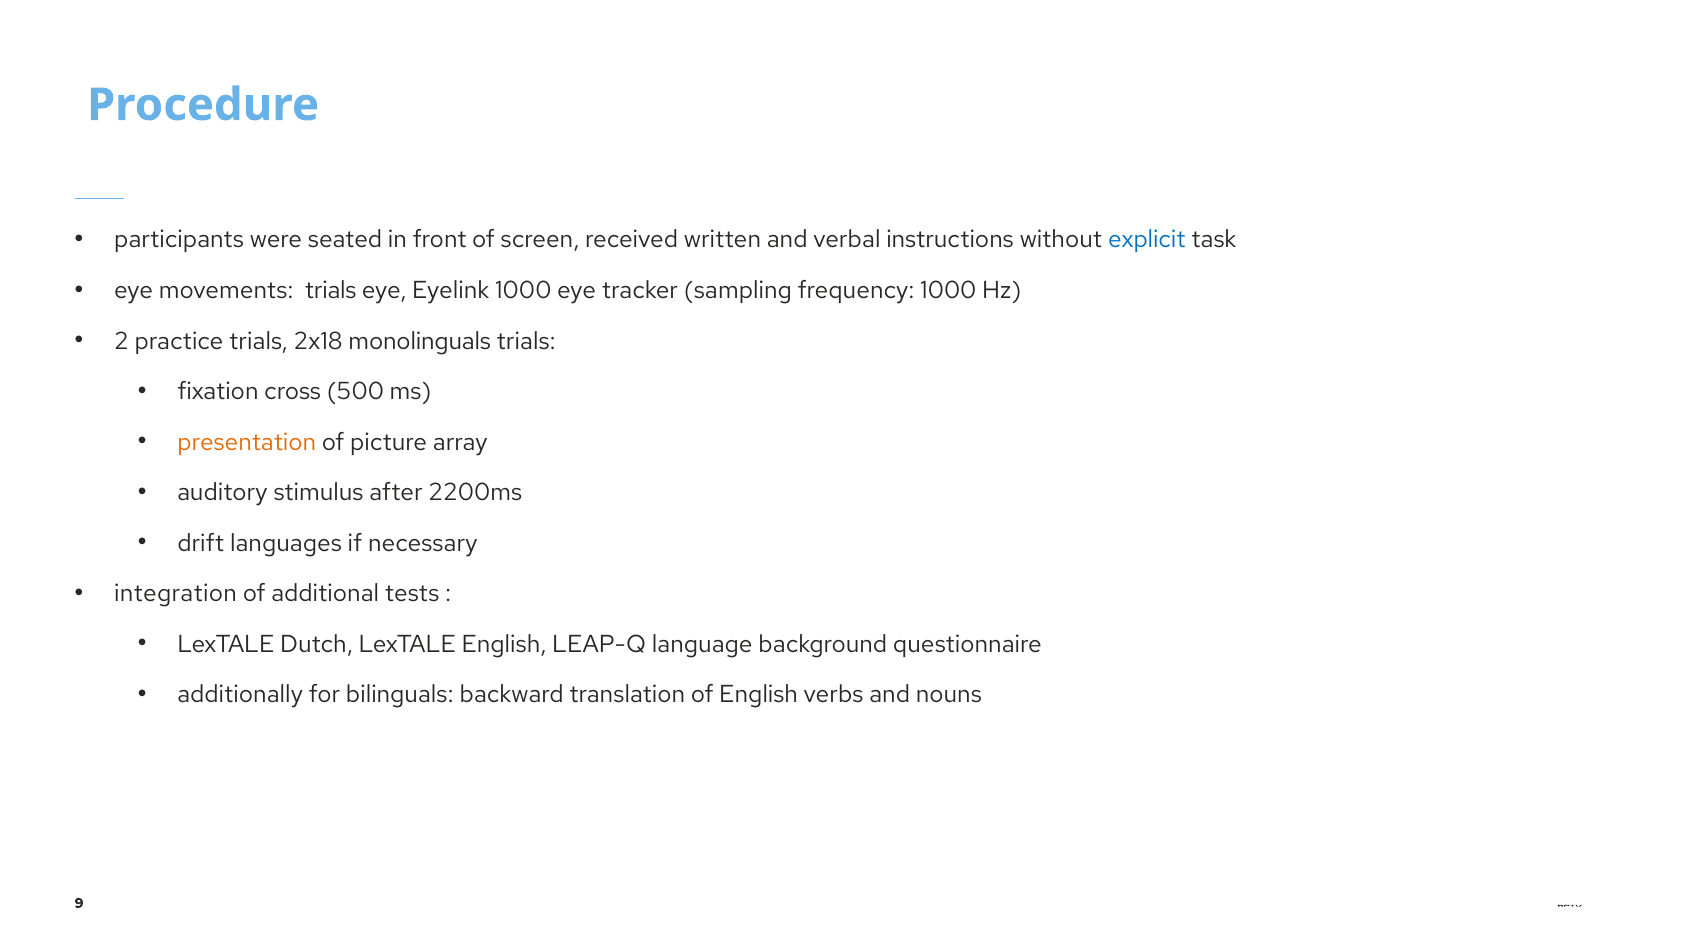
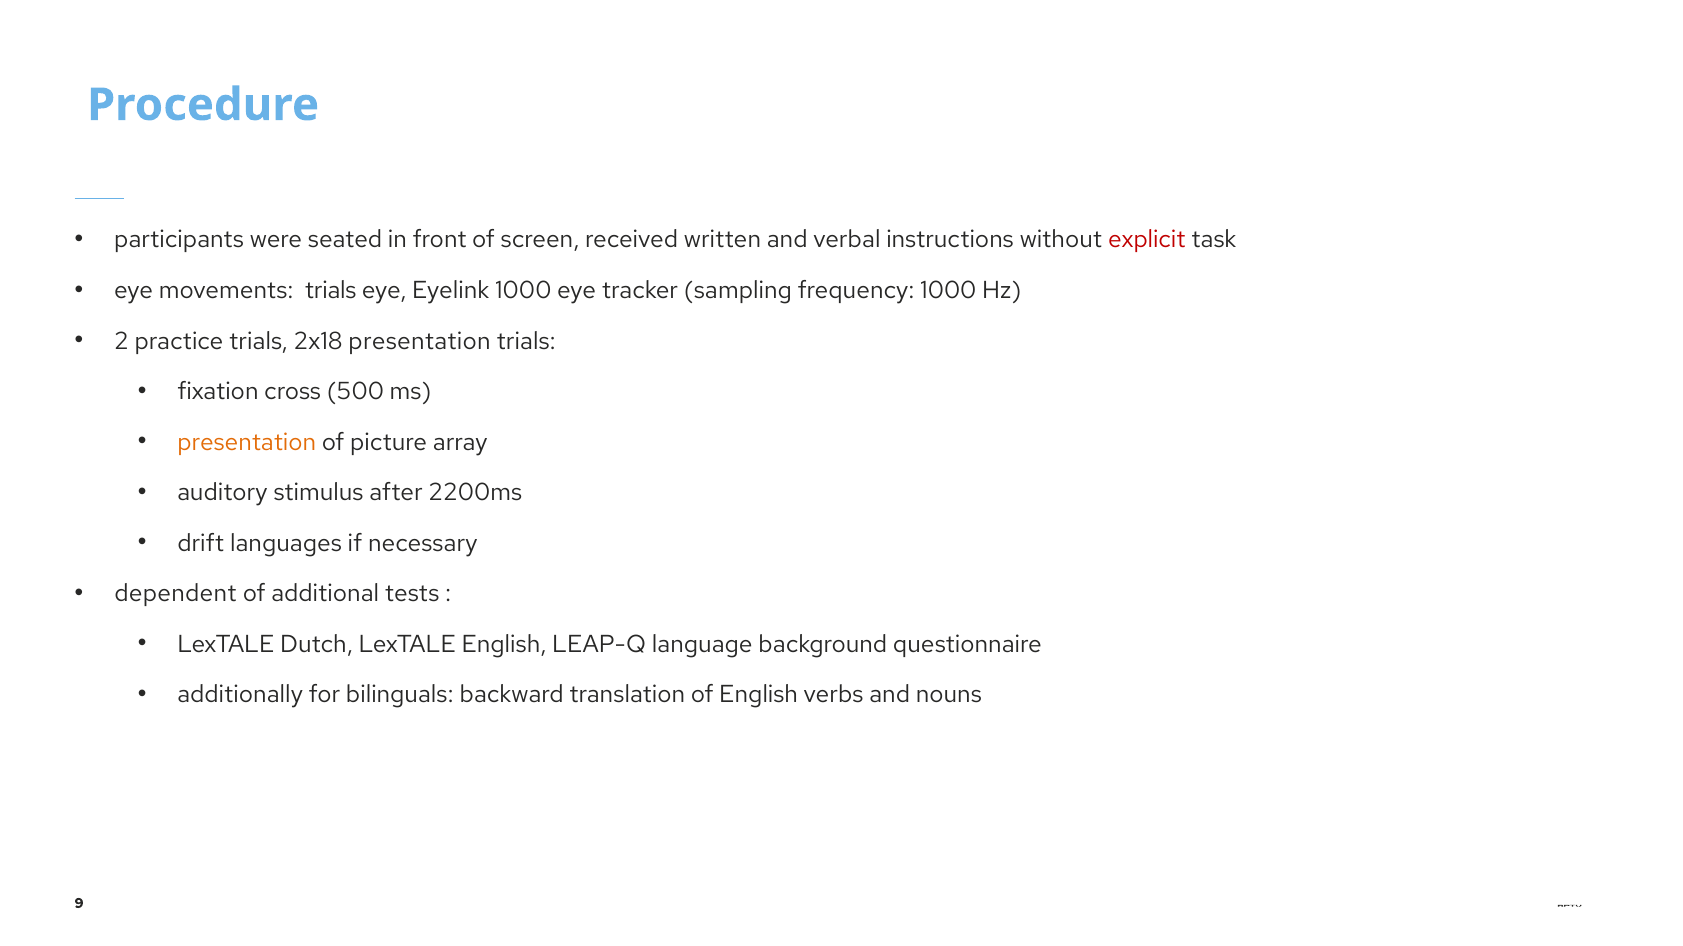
explicit colour: blue -> red (1147, 240)
2x18 monolinguals: monolinguals -> presentation (420, 341)
integration: integration -> dependent (176, 594)
